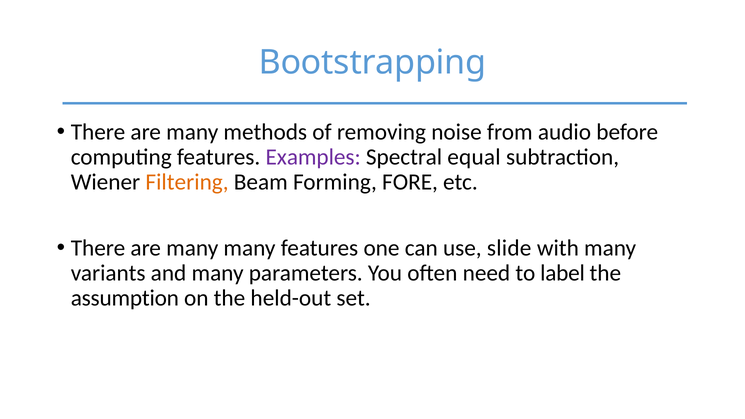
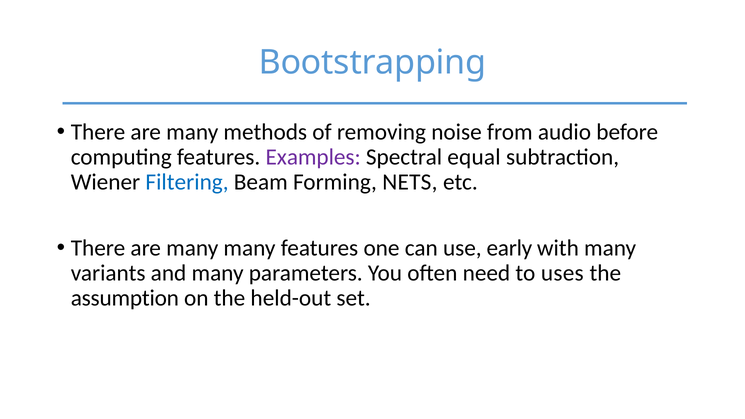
Filtering colour: orange -> blue (187, 182)
FORE: FORE -> NETS (410, 182)
slide: slide -> early (509, 248)
label: label -> uses (562, 273)
